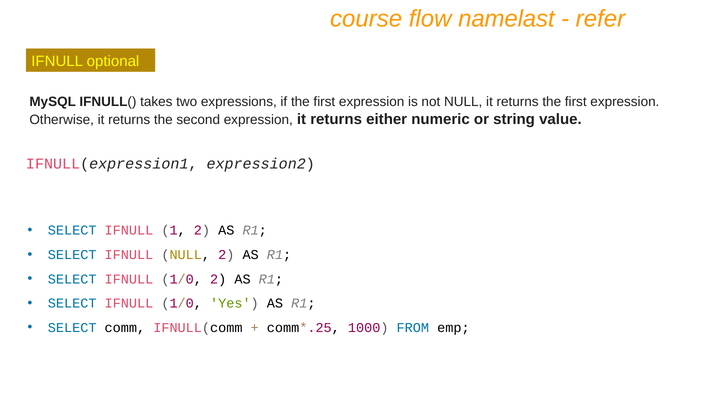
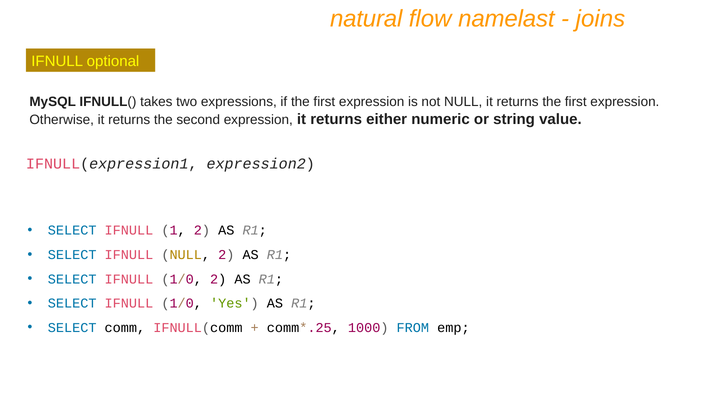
course: course -> natural (366, 19)
refer: refer -> joins (600, 19)
